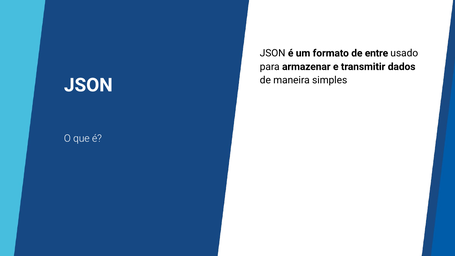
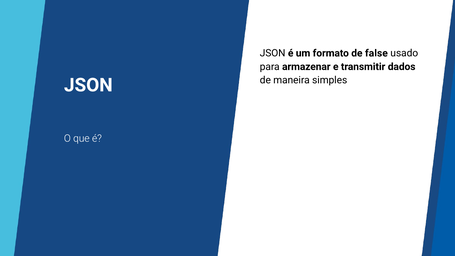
entre: entre -> false (376, 53)
